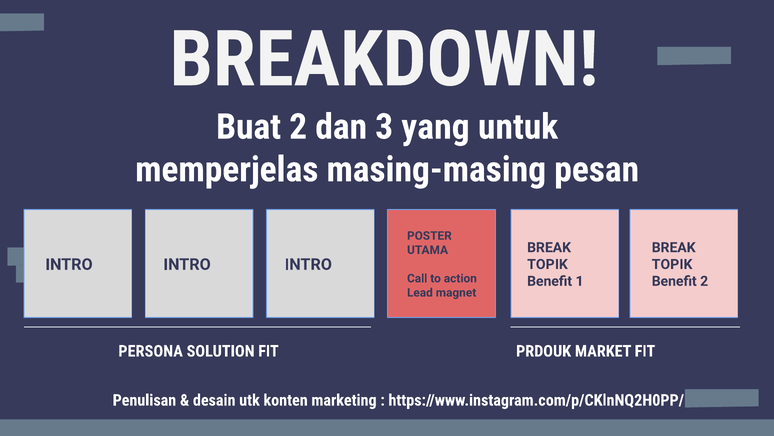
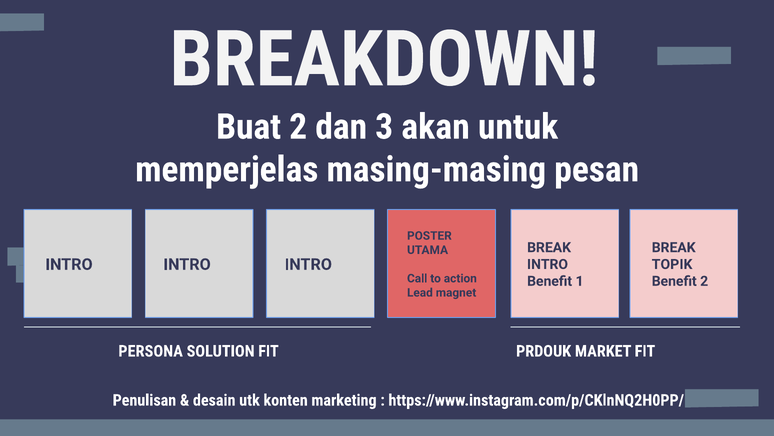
yang: yang -> akan (435, 127)
TOPIK: TOPIK -> INTRO (548, 264)
